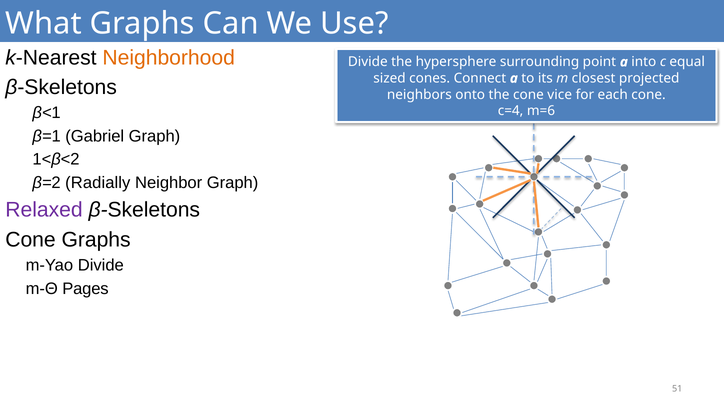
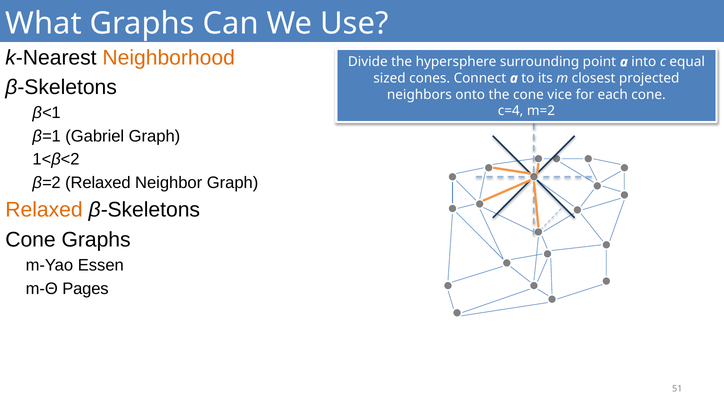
m=6: m=6 -> m=2 (541, 111)
β=2 Radially: Radially -> Relaxed (98, 182)
Relaxed colour: purple -> orange (44, 210)
m-Yao Divide: Divide -> Essen (101, 265)
